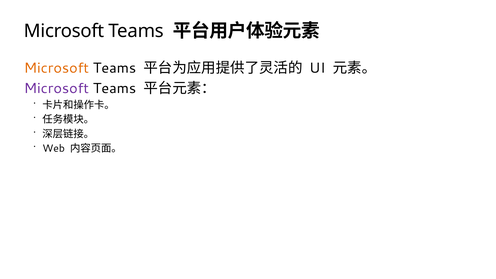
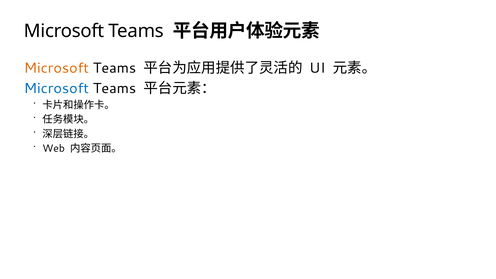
Microsoft colour: purple -> blue (56, 88)
